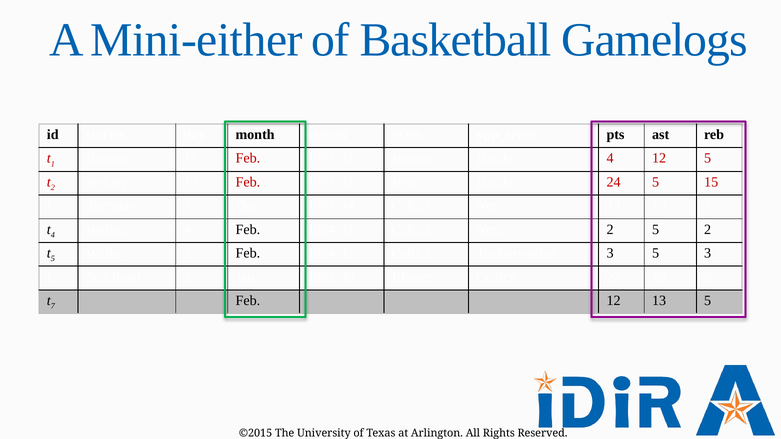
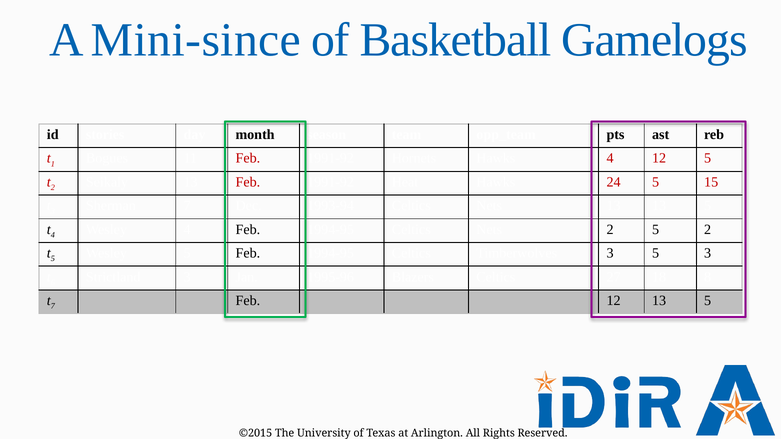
Mini-either: Mini-either -> Mini-since (196, 40)
